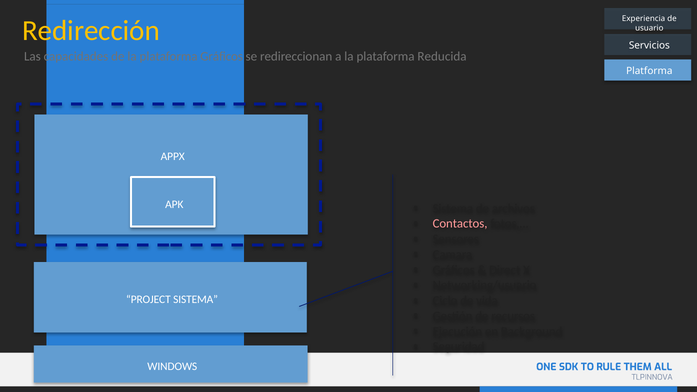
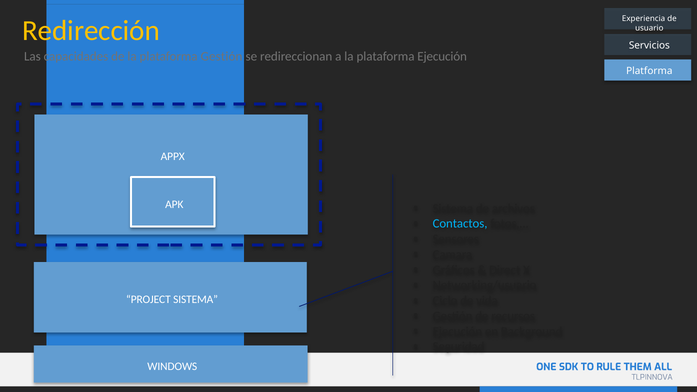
plataforma Gráficos: Gráficos -> Gestión (222, 56)
plataforma Reducida: Reducida -> Ejecución (442, 56)
Contactos colour: pink -> light blue (460, 224)
